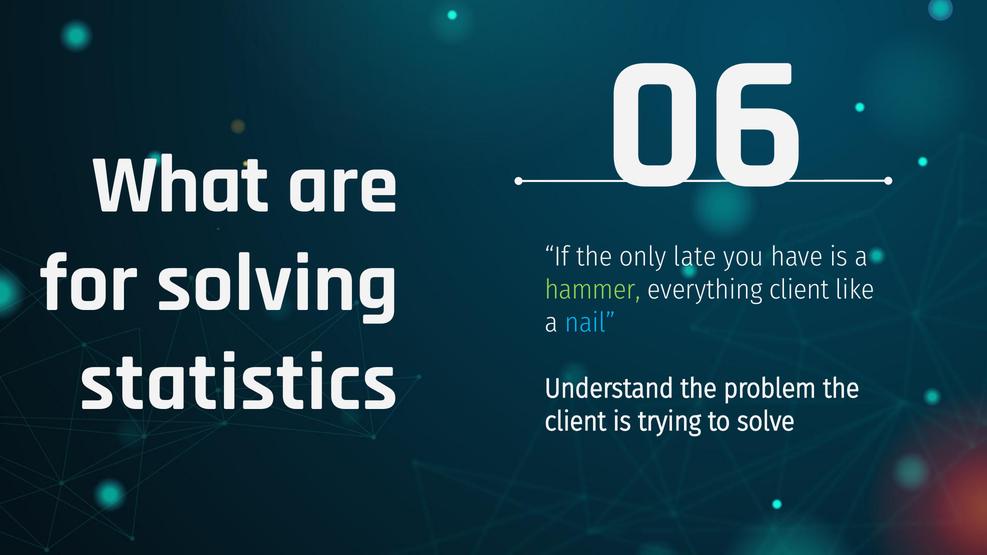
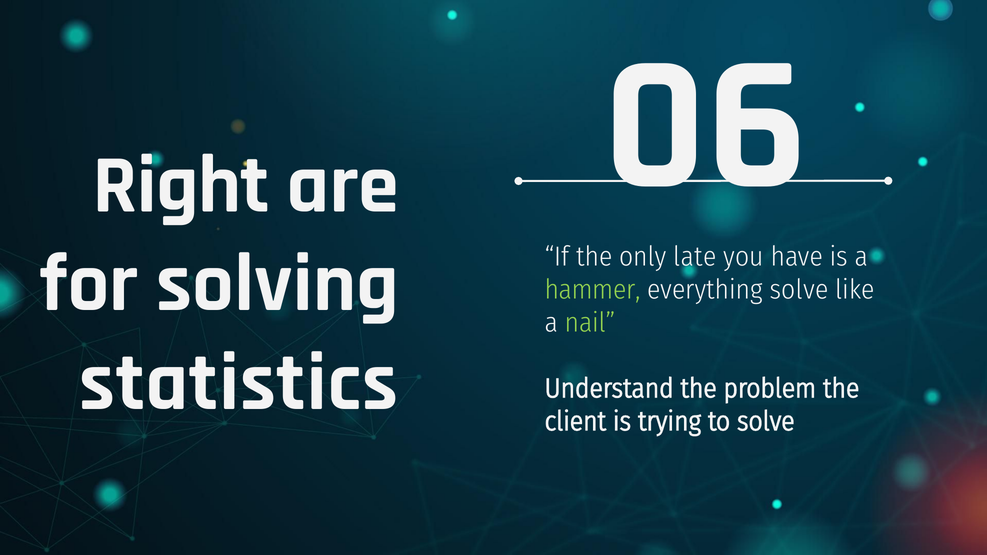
What: What -> Right (181, 185)
everything client: client -> solve (799, 290)
nail colour: light blue -> light green (590, 323)
